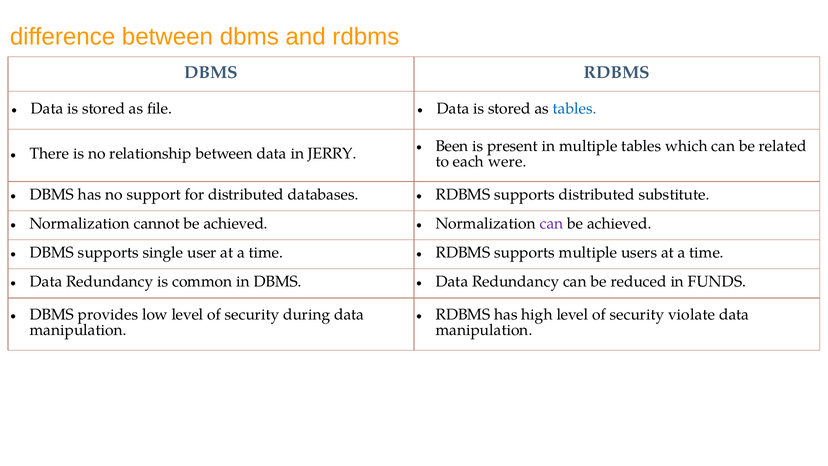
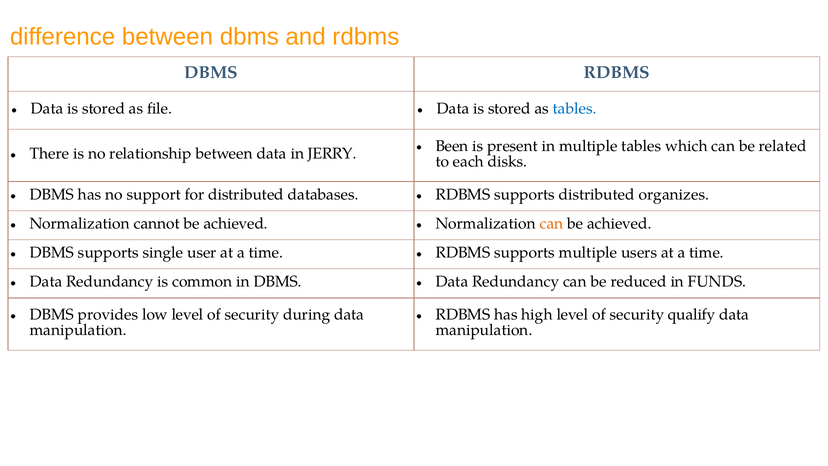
were: were -> disks (507, 161)
substitute: substitute -> organizes (674, 194)
can colour: purple -> orange (552, 223)
violate: violate -> qualify (692, 314)
